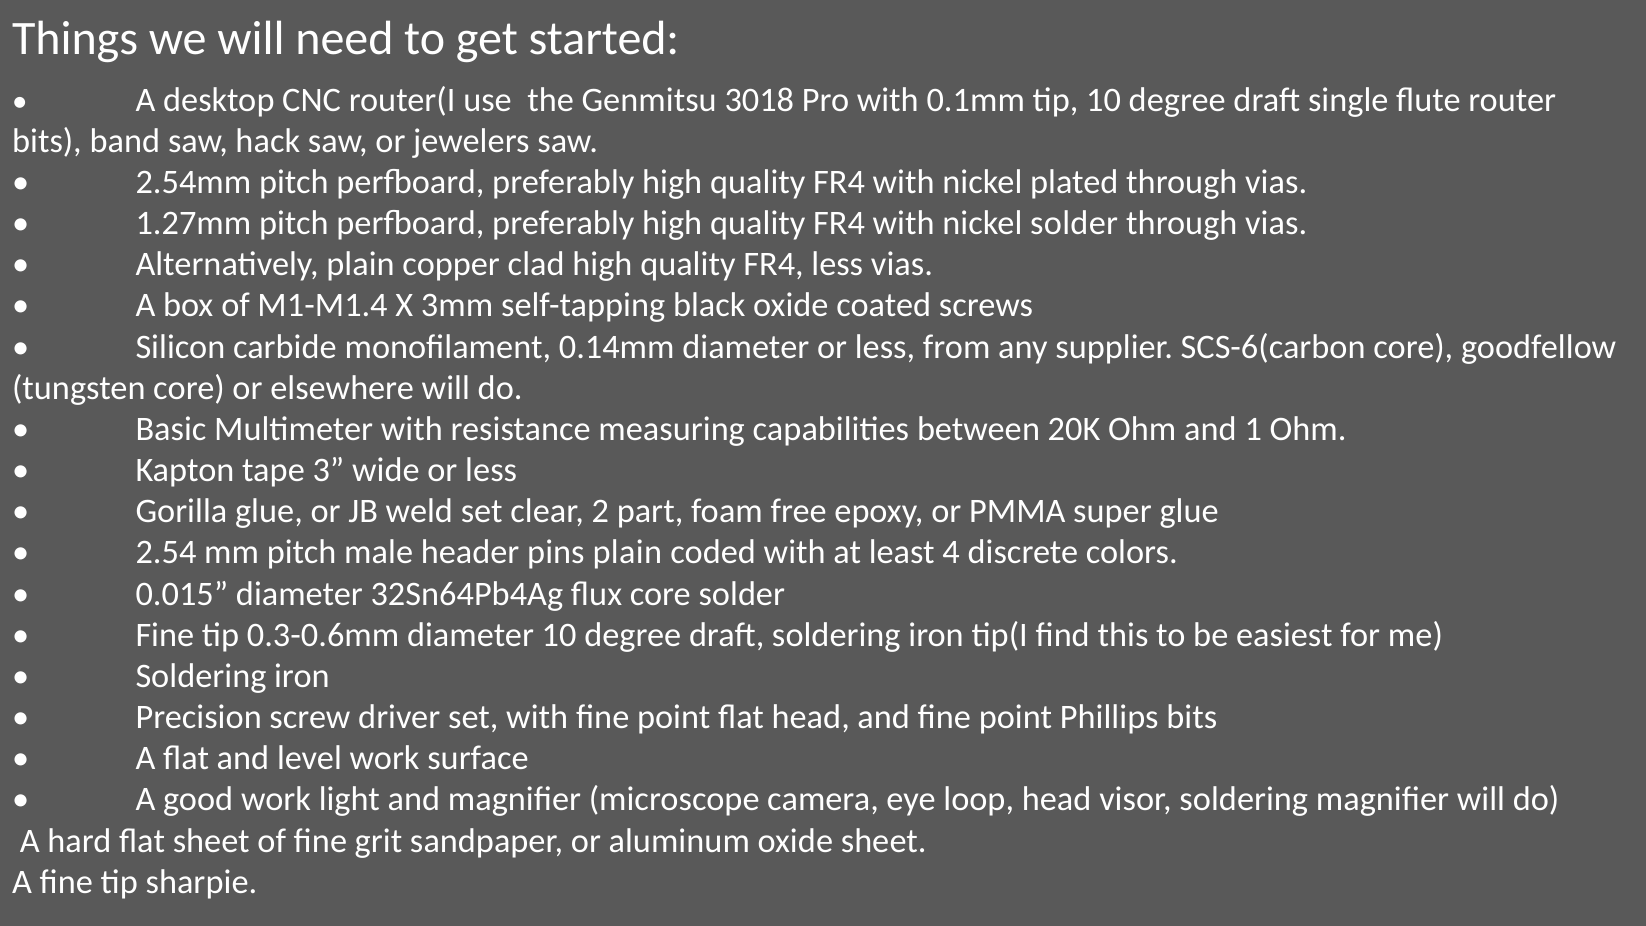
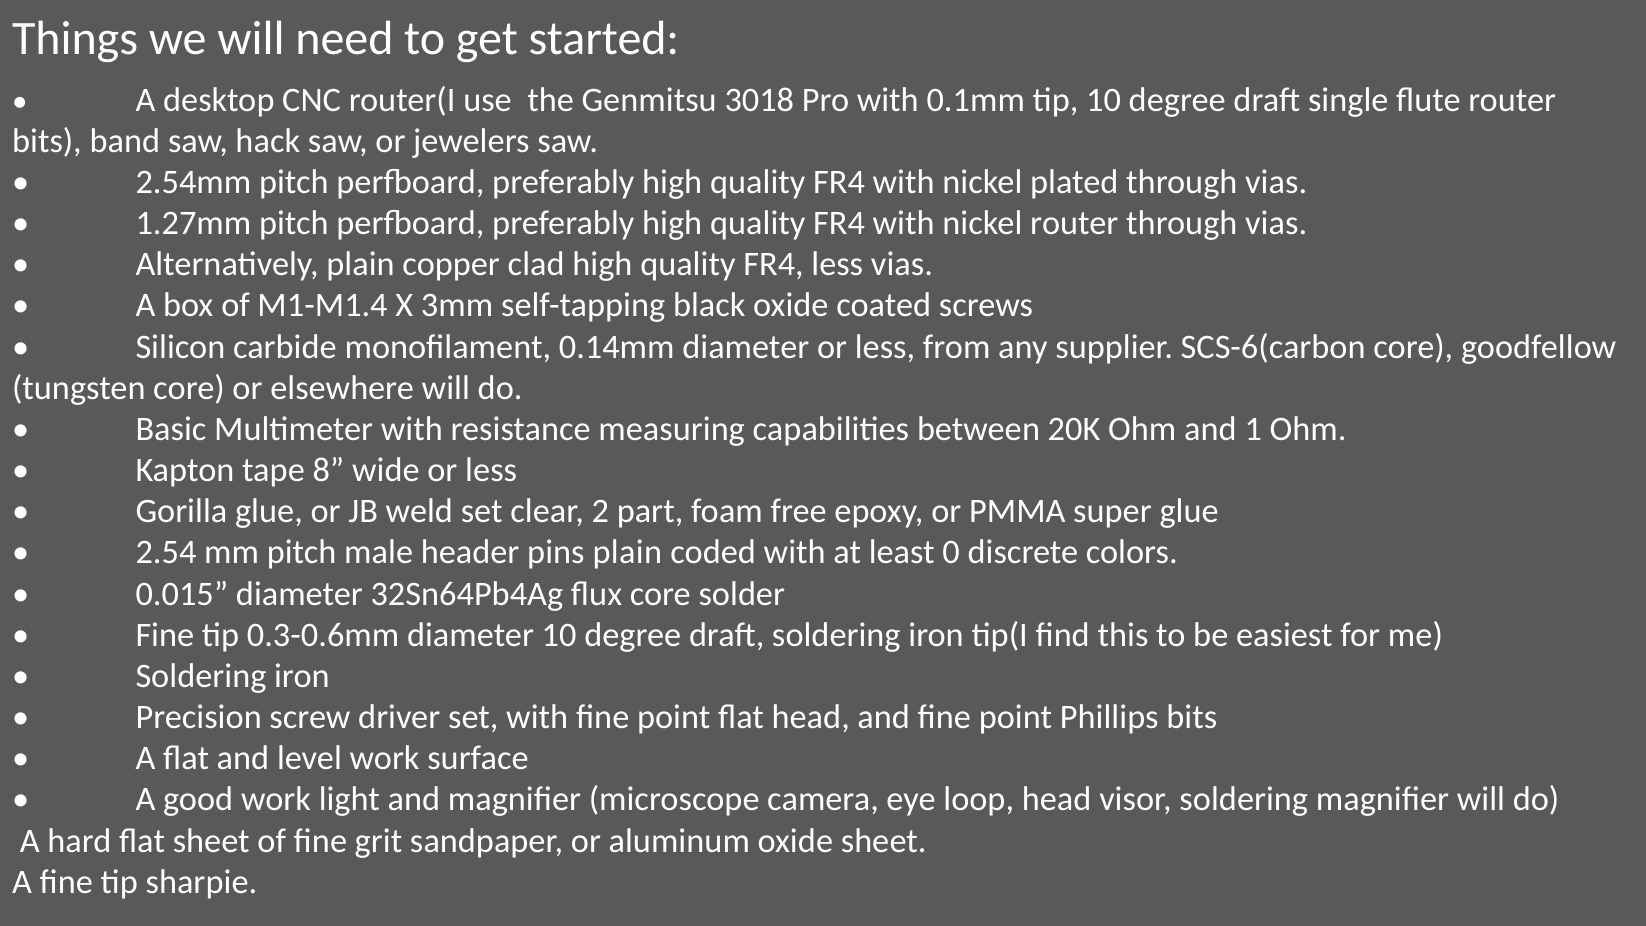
nickel solder: solder -> router (1074, 223)
3: 3 -> 8 (328, 470)
4: 4 -> 0 (951, 553)
